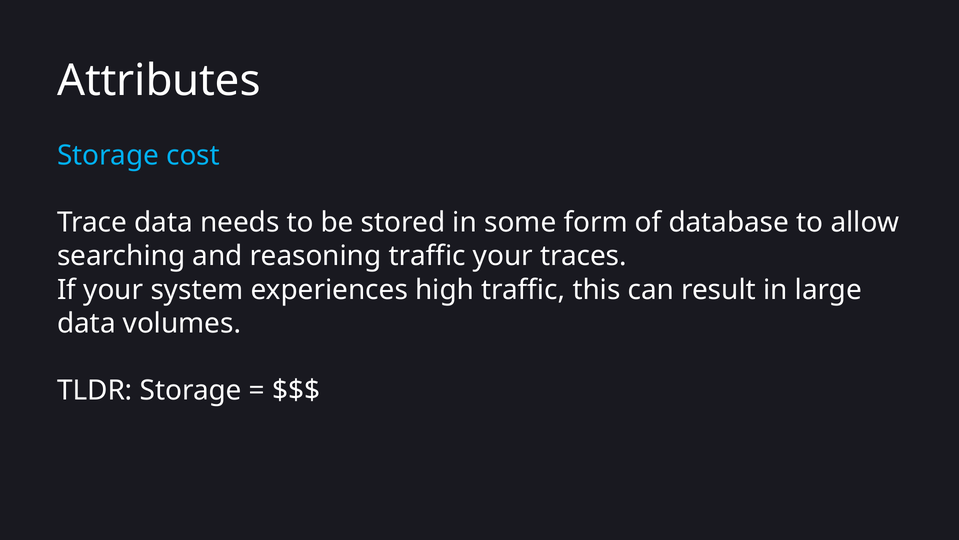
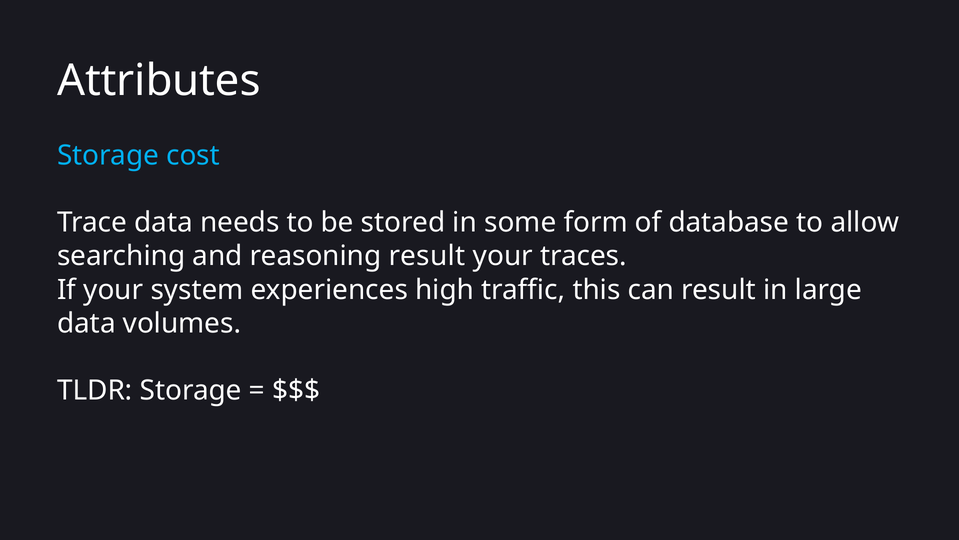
reasoning traffic: traffic -> result (427, 256)
